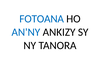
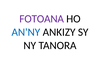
FOTOANA colour: blue -> purple (42, 19)
